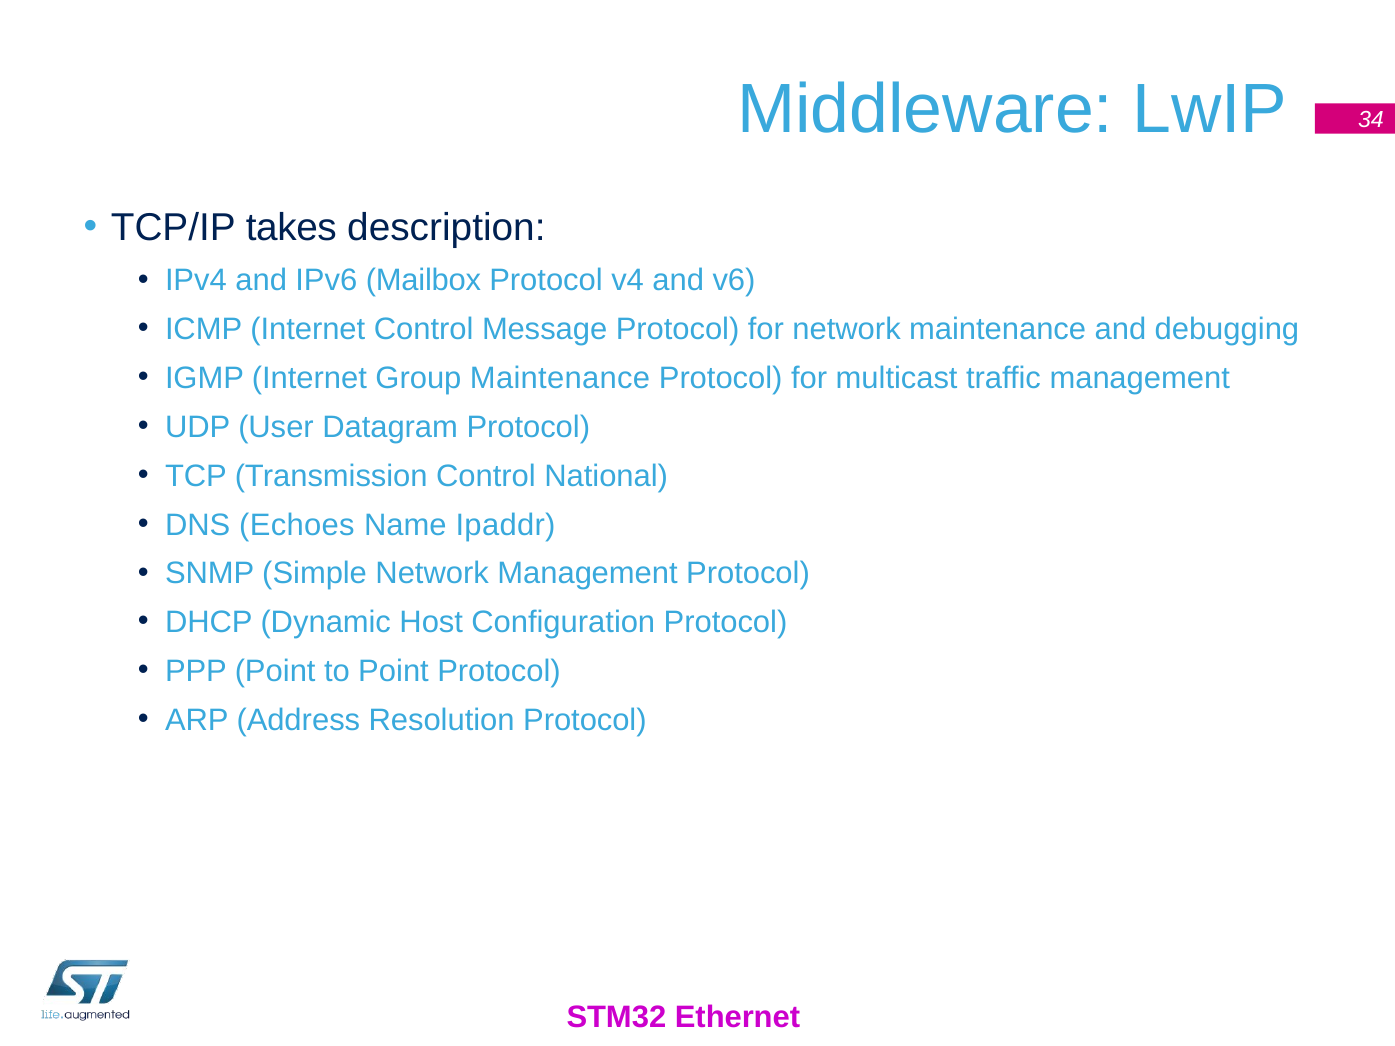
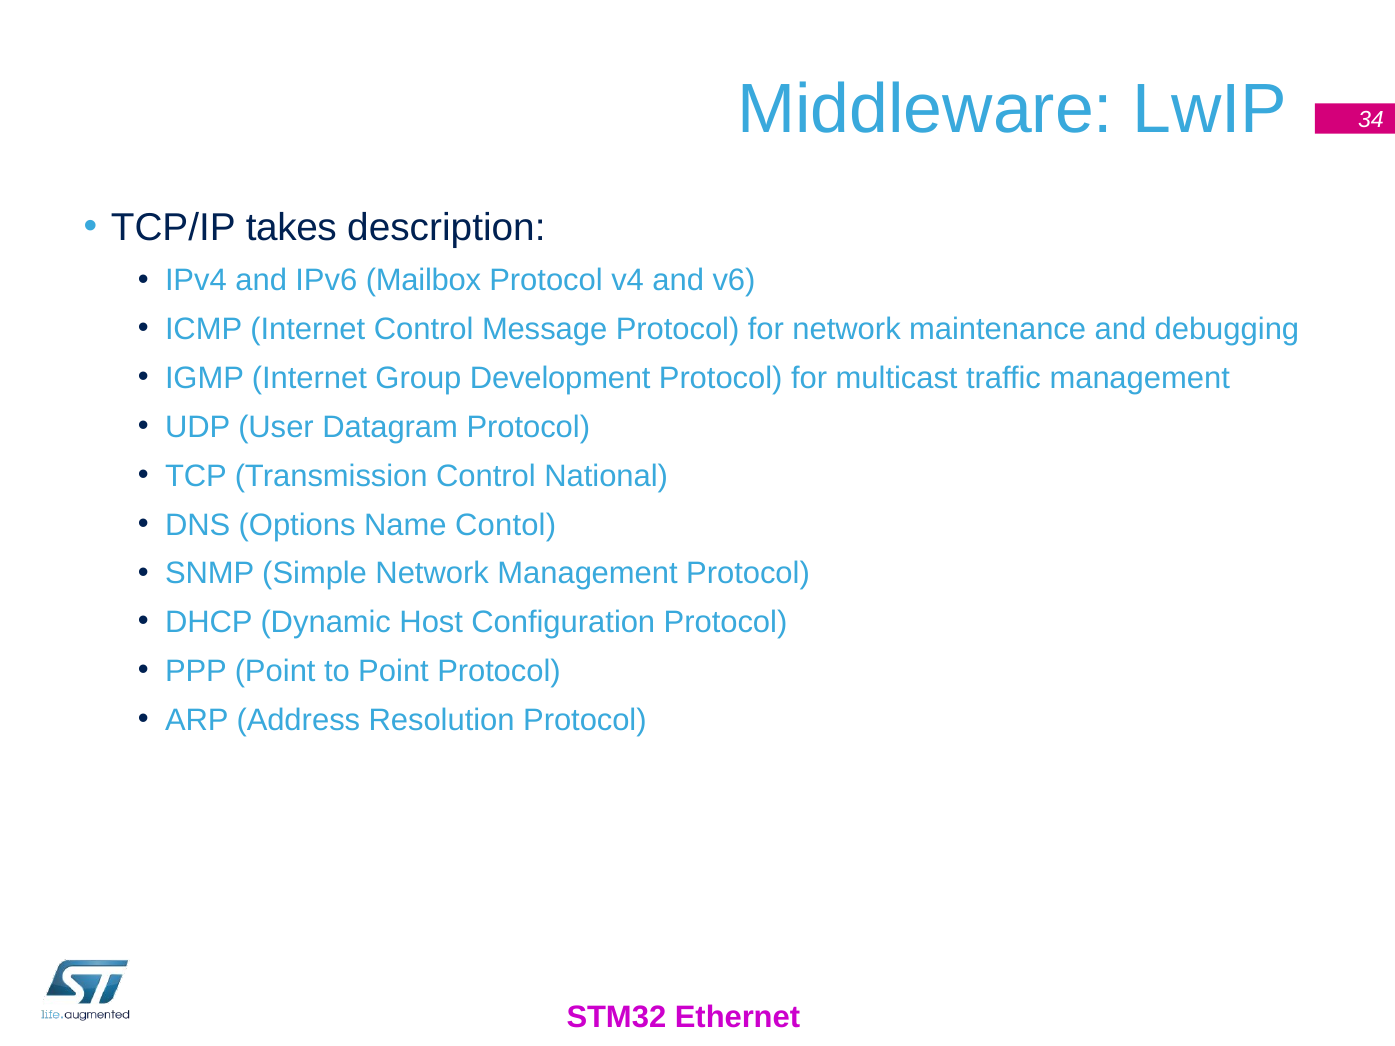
Group Maintenance: Maintenance -> Development (560, 378)
Echoes: Echoes -> Options (297, 525)
Ipaddr: Ipaddr -> Contol (506, 525)
